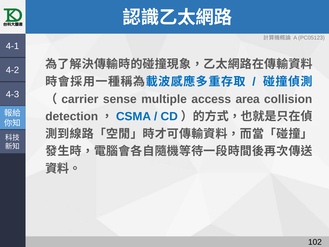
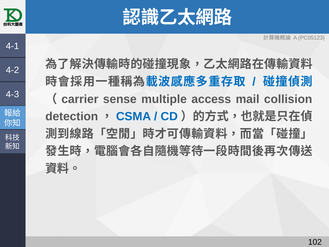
area: area -> mail (248, 99)
